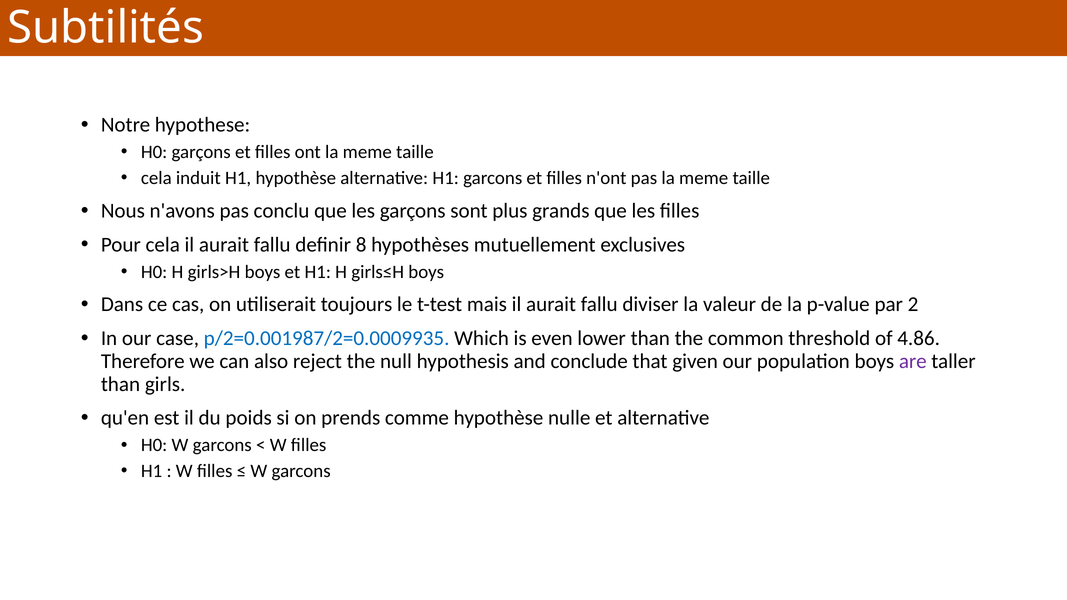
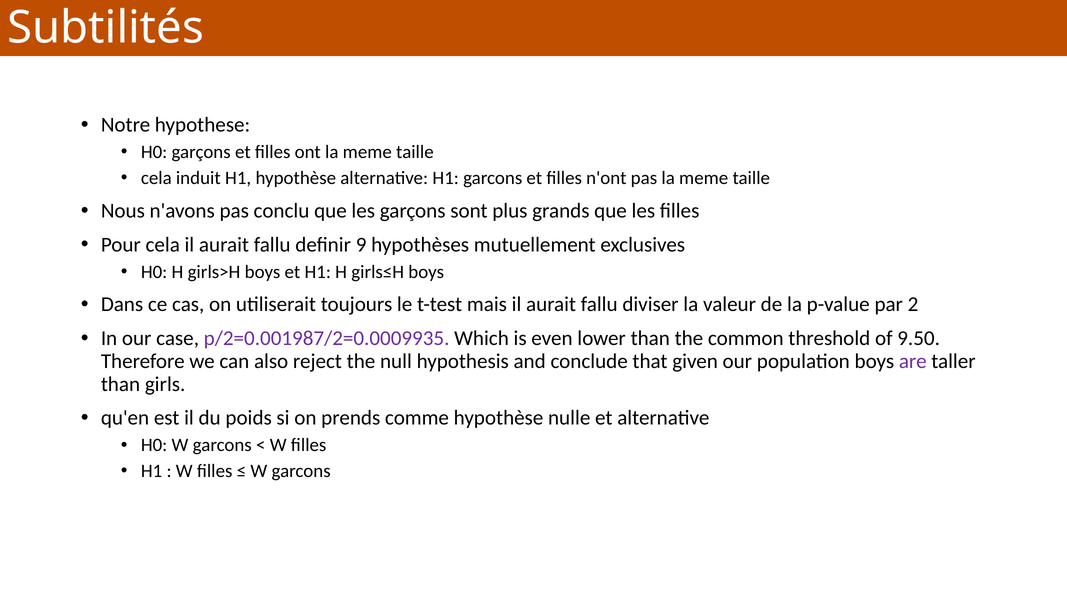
8: 8 -> 9 (361, 245)
p/2=0.001987/2=0.0009935 colour: blue -> purple (327, 339)
4.86: 4.86 -> 9.50 (919, 339)
